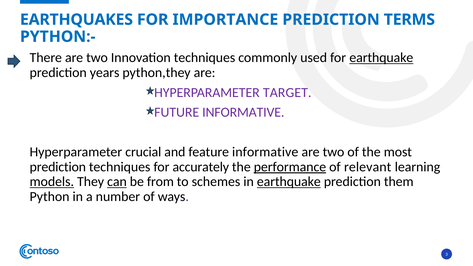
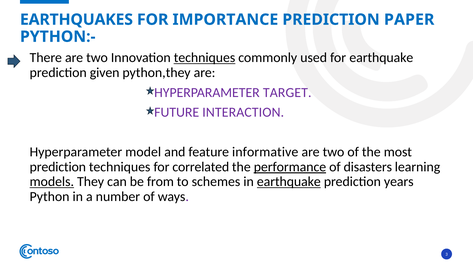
TERMS: TERMS -> PAPER (409, 20)
techniques underline: none -> present (204, 58)
earthquake underline: present -> none (381, 58)
years: years -> given (105, 73)
FUTURE INFORMATIVE: INFORMATIVE -> INTERACTION (243, 112)
crucial: crucial -> model (143, 152)
accurately: accurately -> correlated (201, 167)
relevant: relevant -> disasters (368, 167)
can underline: present -> none (117, 182)
them: them -> years (399, 182)
